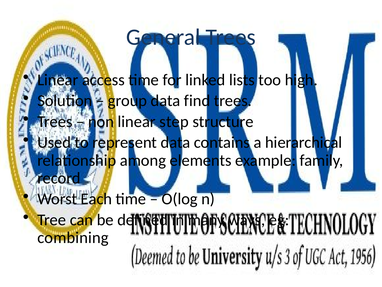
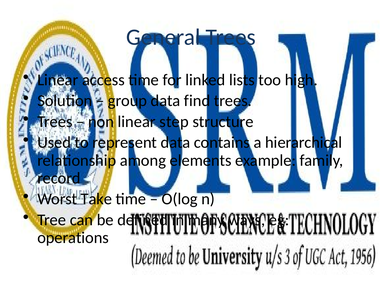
Each: Each -> Take (96, 199)
combining: combining -> operations (73, 237)
